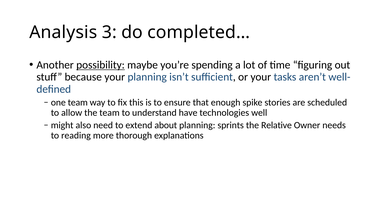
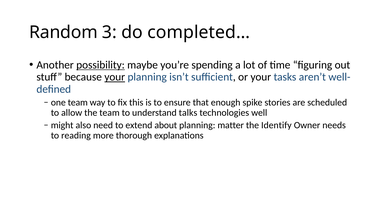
Analysis: Analysis -> Random (63, 32)
your underline: none -> present (115, 77)
have: have -> talks (188, 113)
sprints: sprints -> matter (231, 125)
Relative: Relative -> Identify (276, 125)
